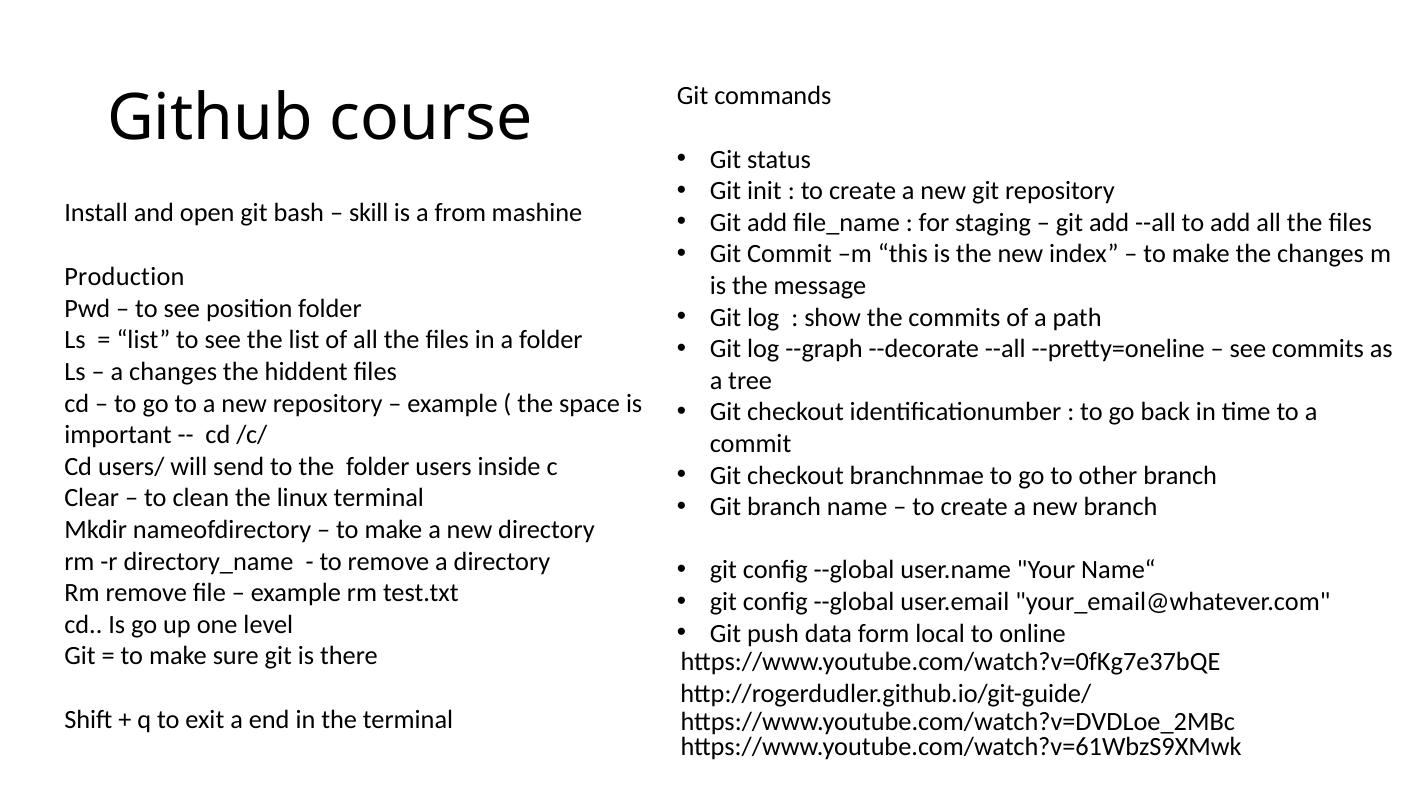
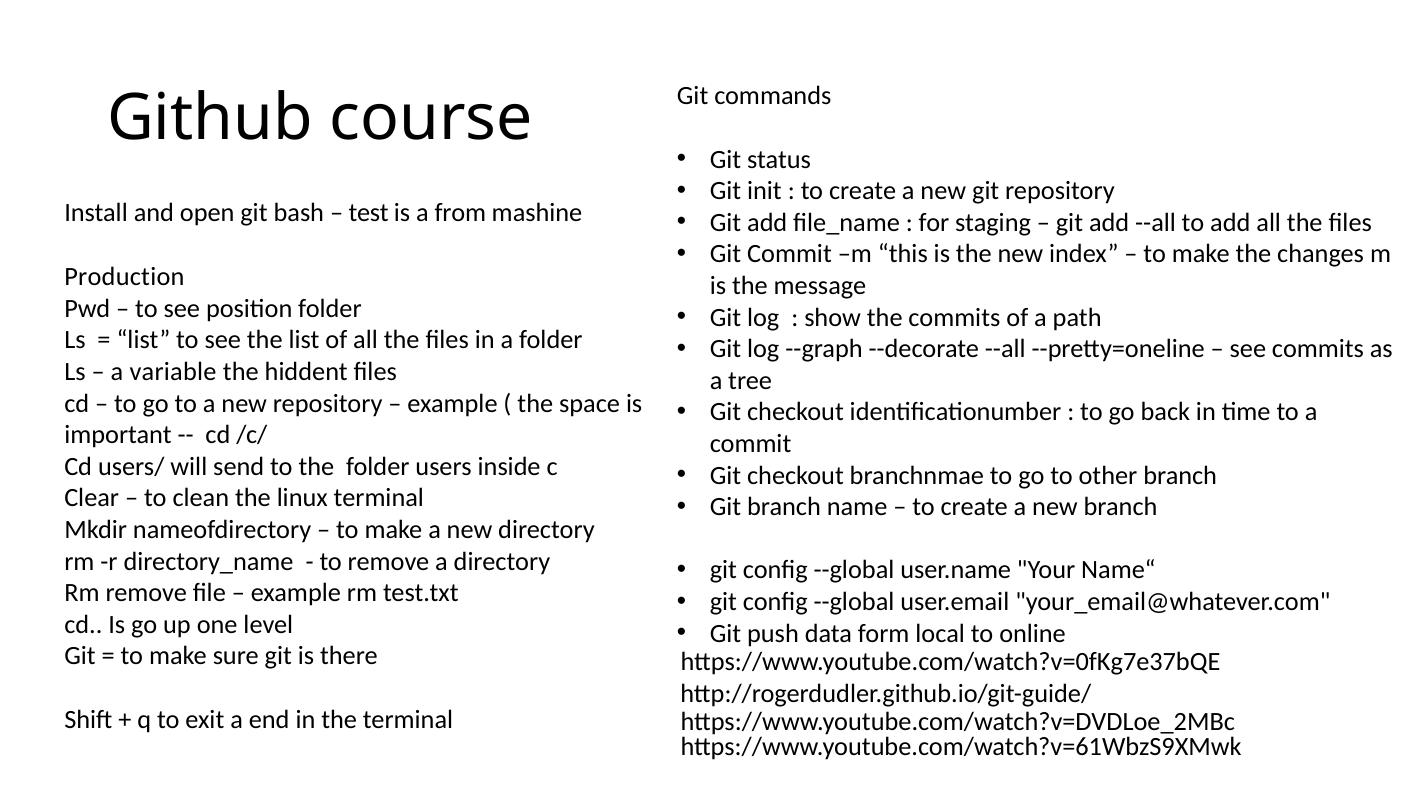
skill: skill -> test (369, 213)
a changes: changes -> variable (173, 372)
